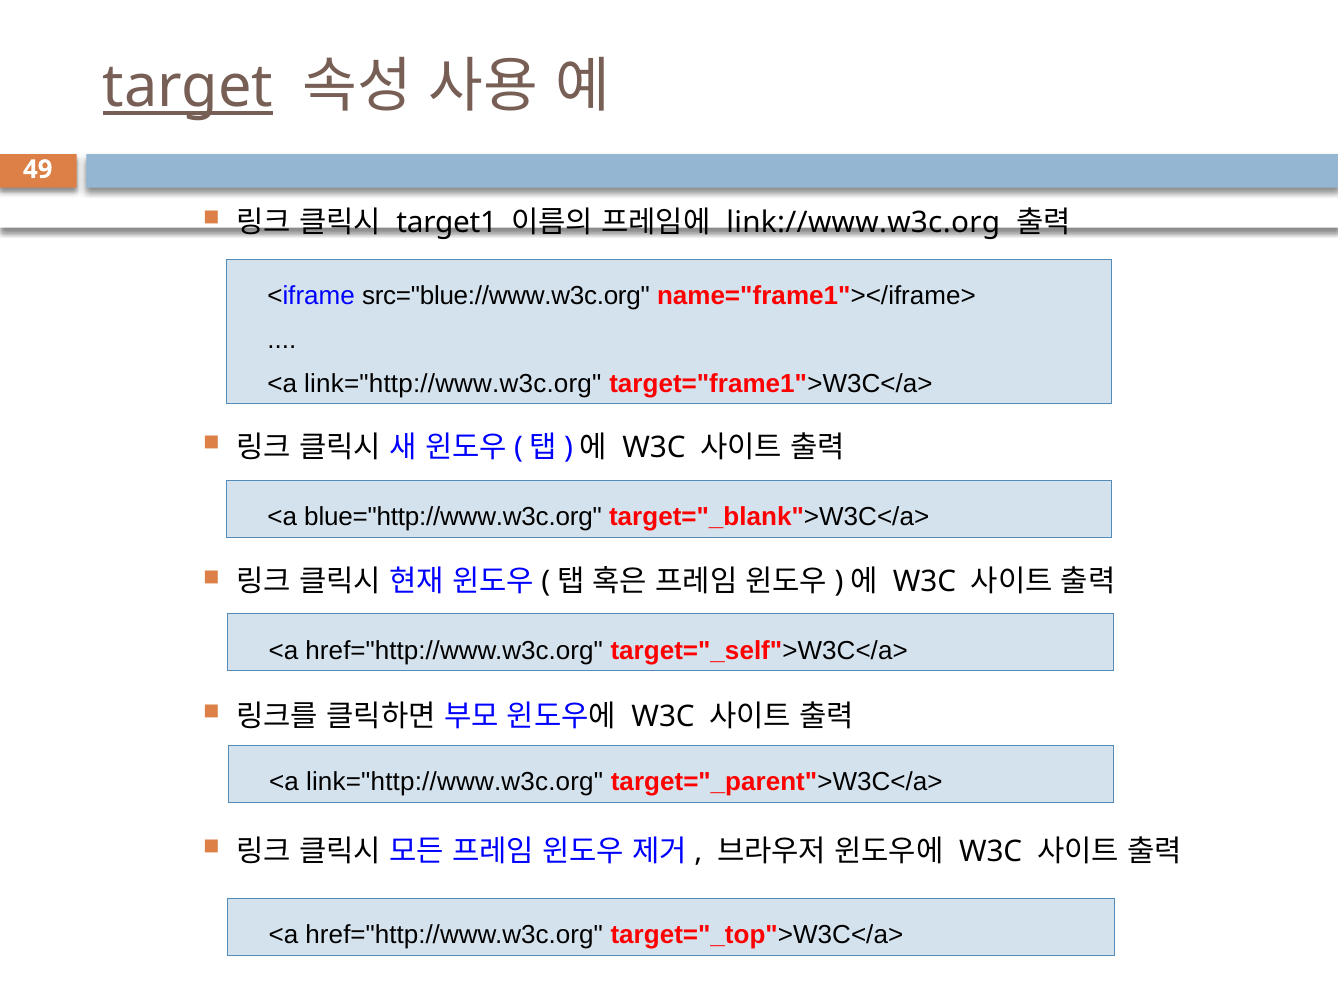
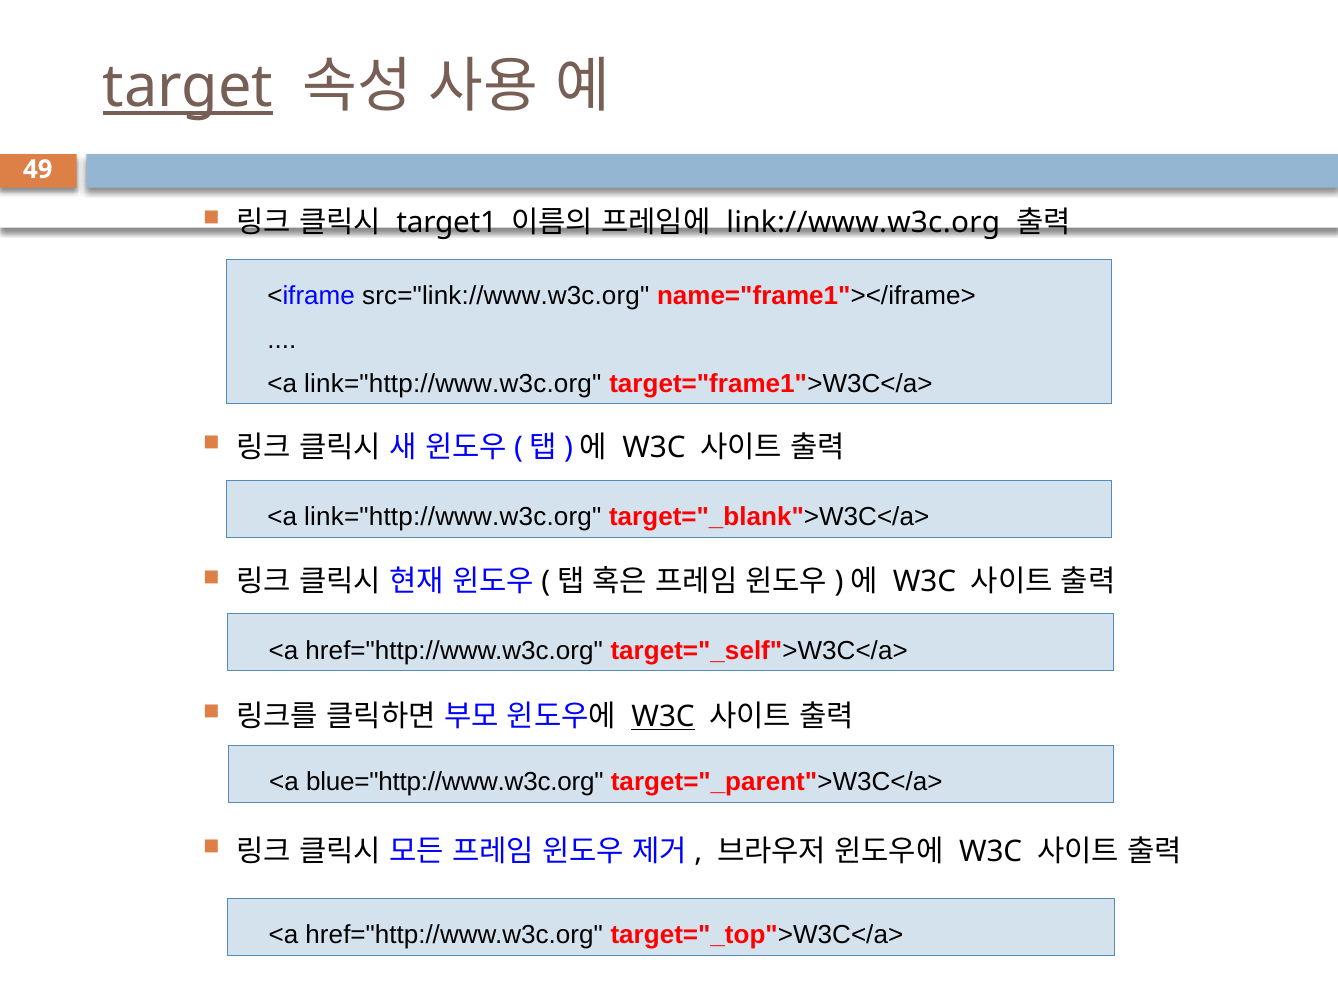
src="blue://www.w3c.org: src="blue://www.w3c.org -> src="link://www.w3c.org (506, 296)
blue="http://www.w3c.org: blue="http://www.w3c.org -> link="http://www.w3c.org (453, 517)
W3C underline: none -> present (663, 716)
link="http://www.w3c.org: link="http://www.w3c.org -> blue="http://www.w3c.org (455, 782)
